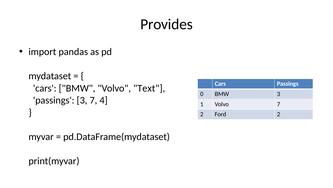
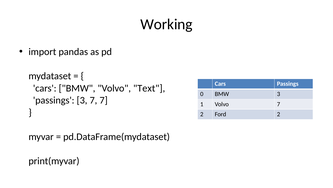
Provides: Provides -> Working (166, 24)
7 4: 4 -> 7 (104, 100)
